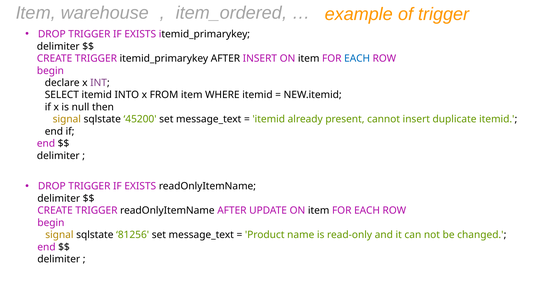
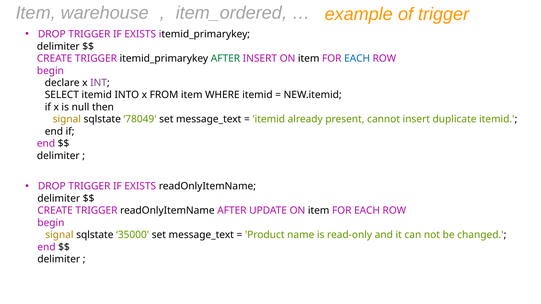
AFTER colour: black -> green (225, 59)
45200: 45200 -> 78049 (140, 119)
81256: 81256 -> 35000 (133, 235)
